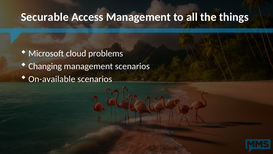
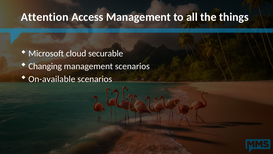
Securable: Securable -> Attention (45, 17)
problems: problems -> securable (106, 53)
